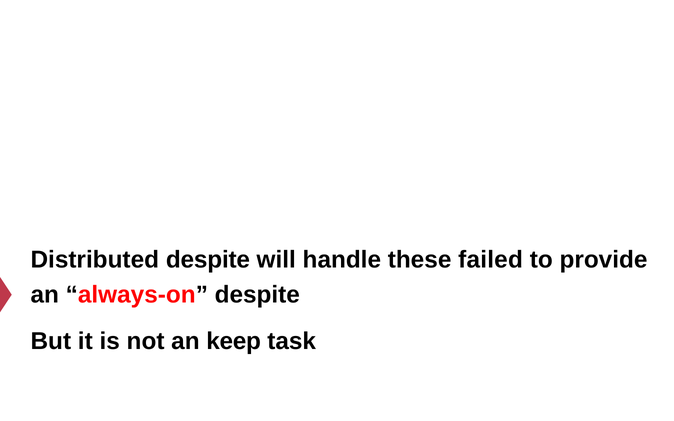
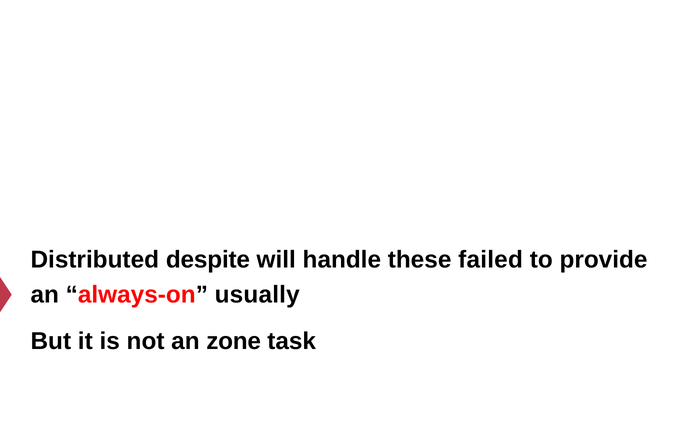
always-on despite: despite -> usually (257, 295)
keep: keep -> zone (234, 341)
